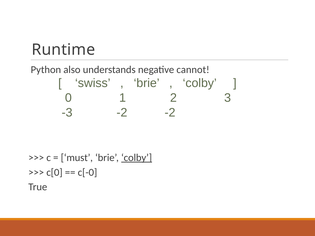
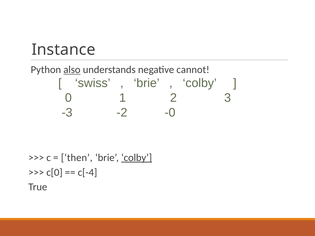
Runtime: Runtime -> Instance (63, 50)
also underline: none -> present (72, 70)
-2 -2: -2 -> -0 (170, 113)
must: must -> then (77, 158)
c[-0: c[-0 -> c[-4 (87, 172)
